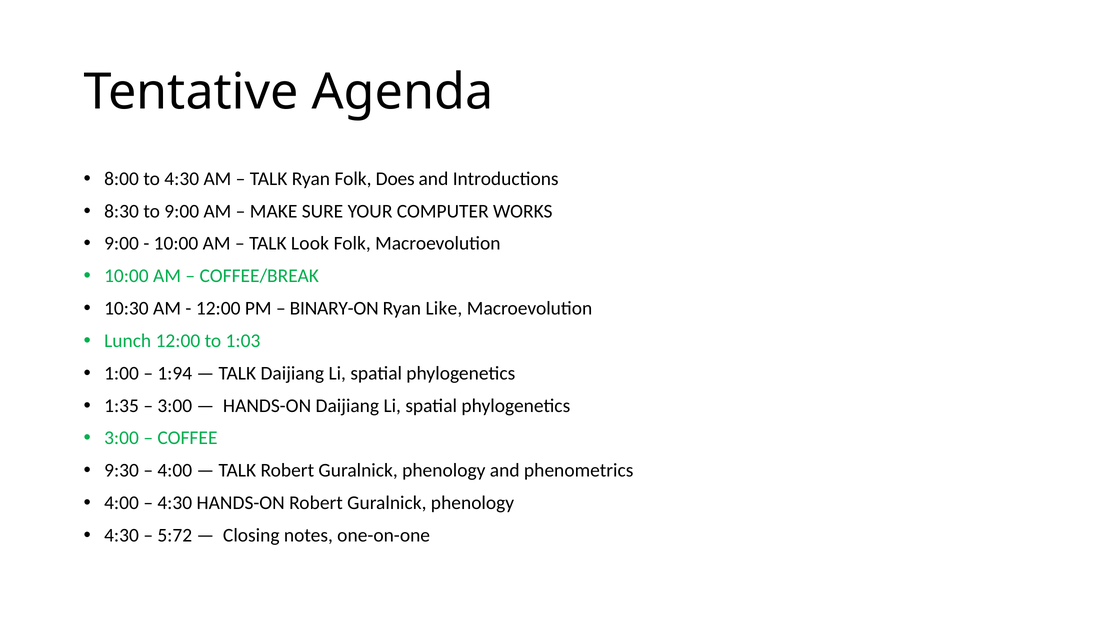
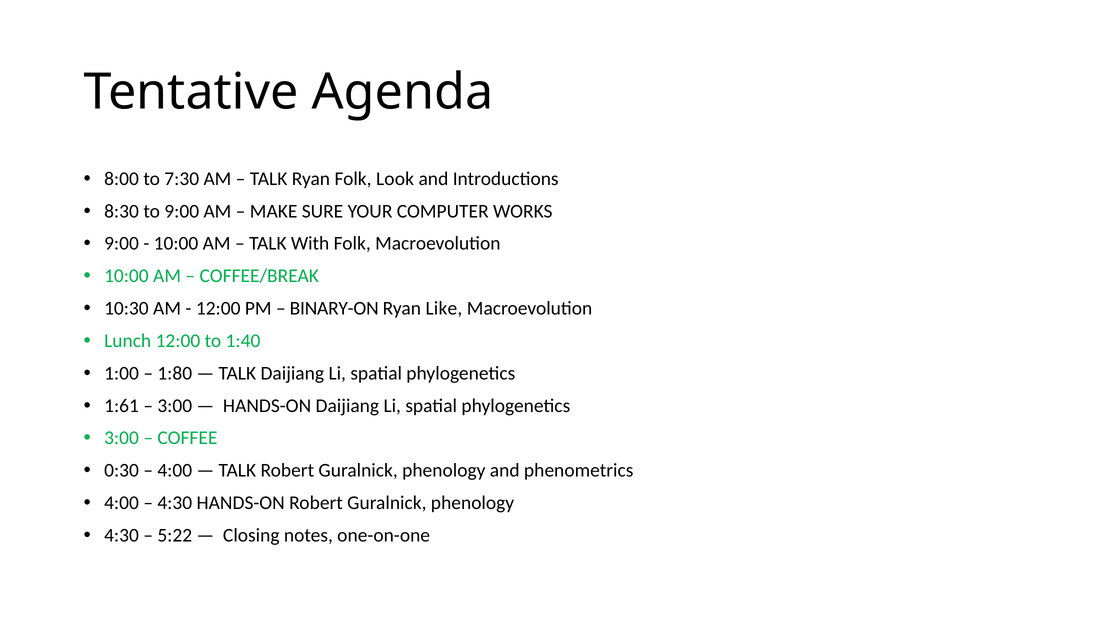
to 4:30: 4:30 -> 7:30 (182, 179)
Does: Does -> Look (395, 179)
Look: Look -> With (310, 244)
1:03: 1:03 -> 1:40 (243, 341)
1:94: 1:94 -> 1:80 (175, 373)
1:35: 1:35 -> 1:61 (122, 406)
9:30: 9:30 -> 0:30 (122, 471)
5:72: 5:72 -> 5:22 (175, 535)
